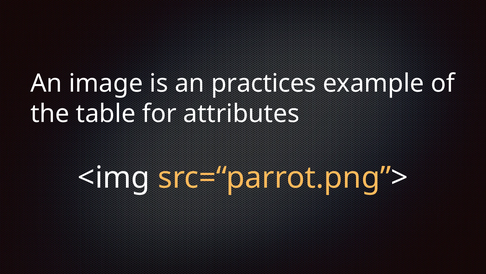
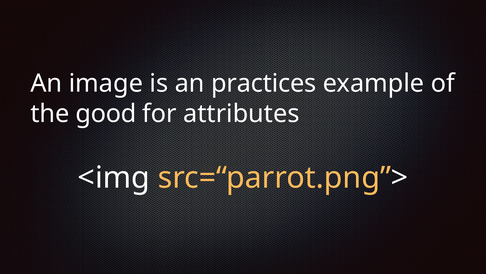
table: table -> good (106, 114)
